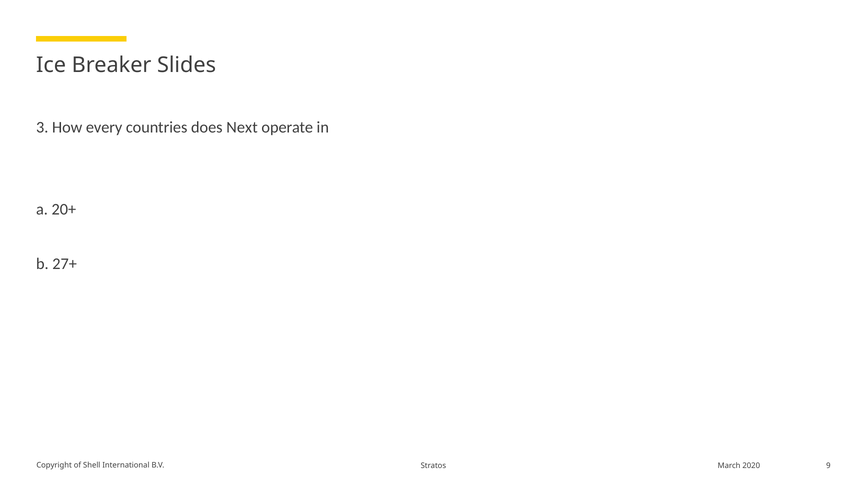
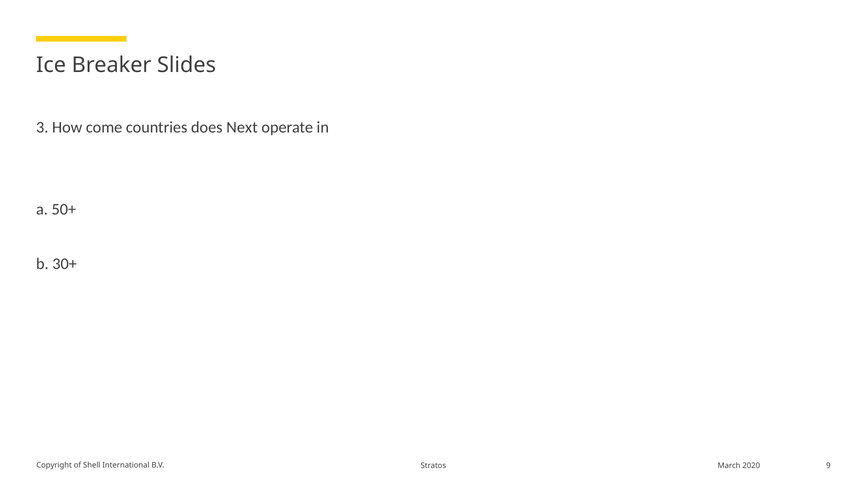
every: every -> come (104, 127)
20+: 20+ -> 50+ (64, 209)
27+: 27+ -> 30+ (65, 264)
